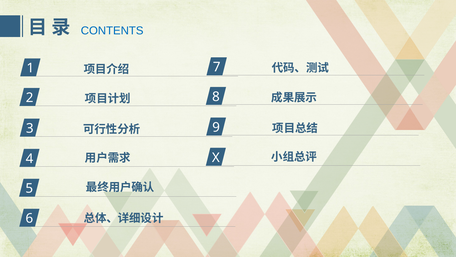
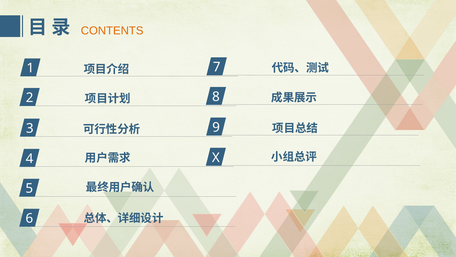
CONTENTS colour: blue -> orange (112, 31)
